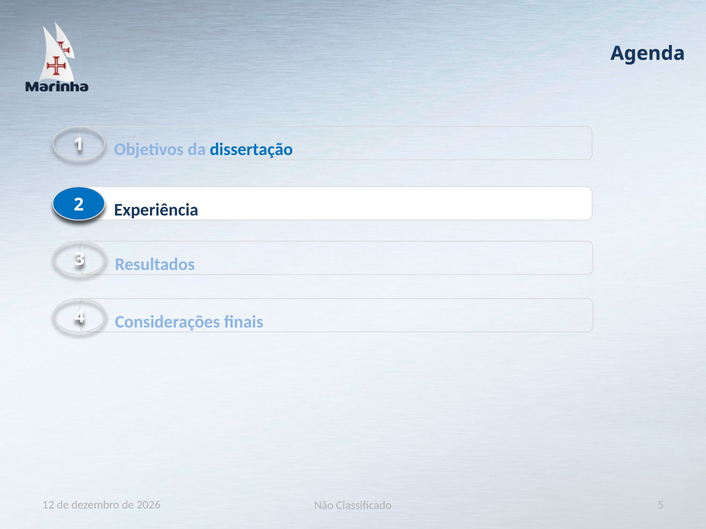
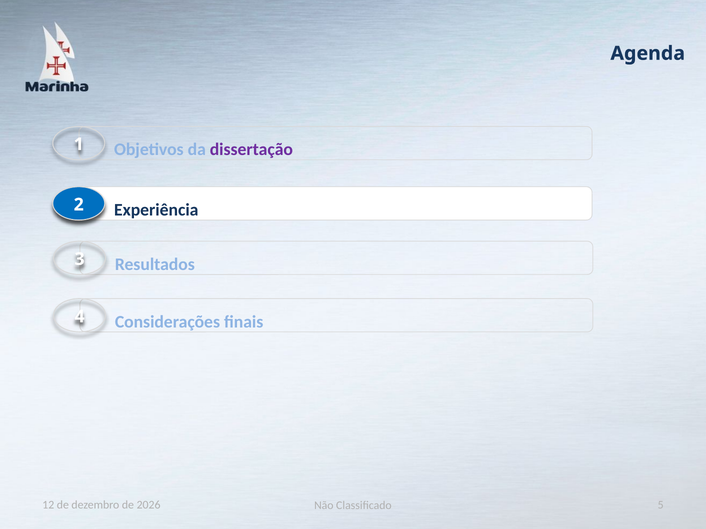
dissertação colour: blue -> purple (251, 150)
